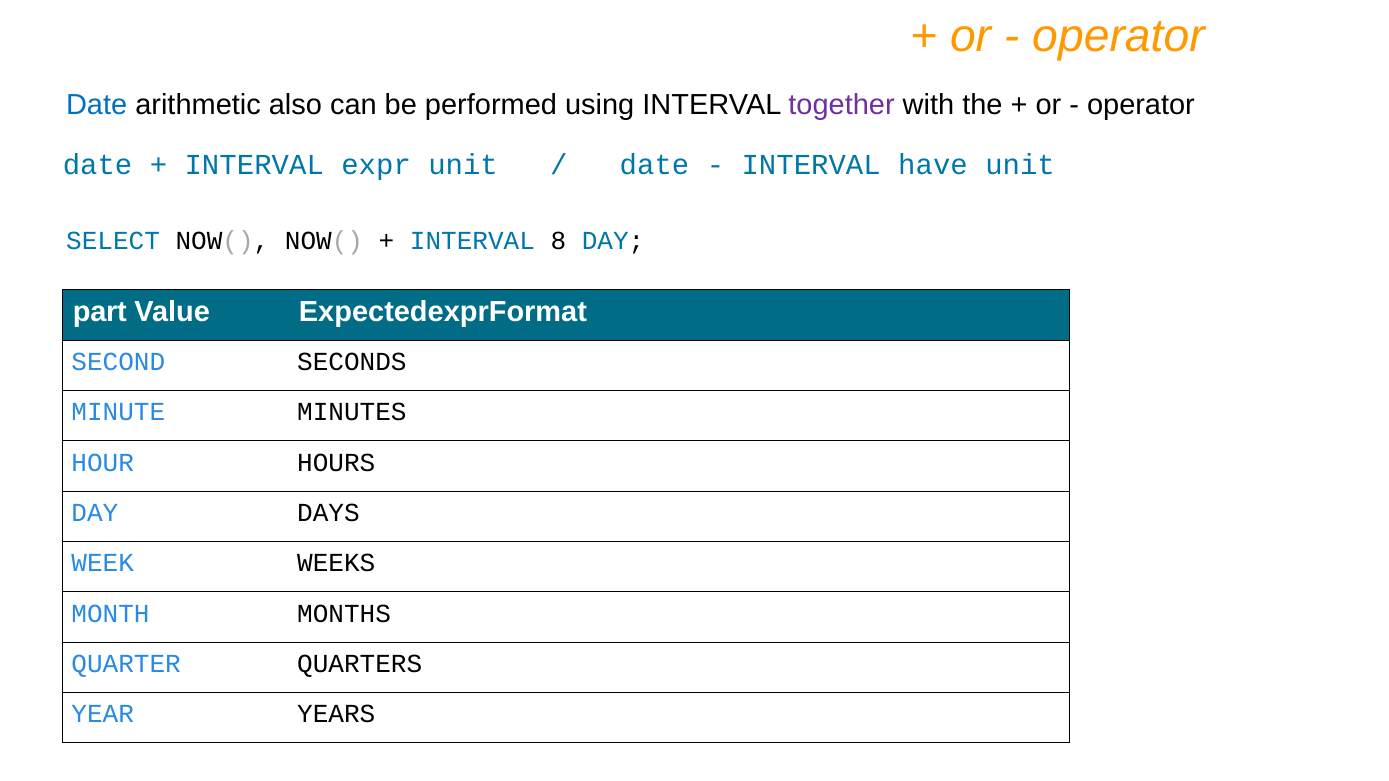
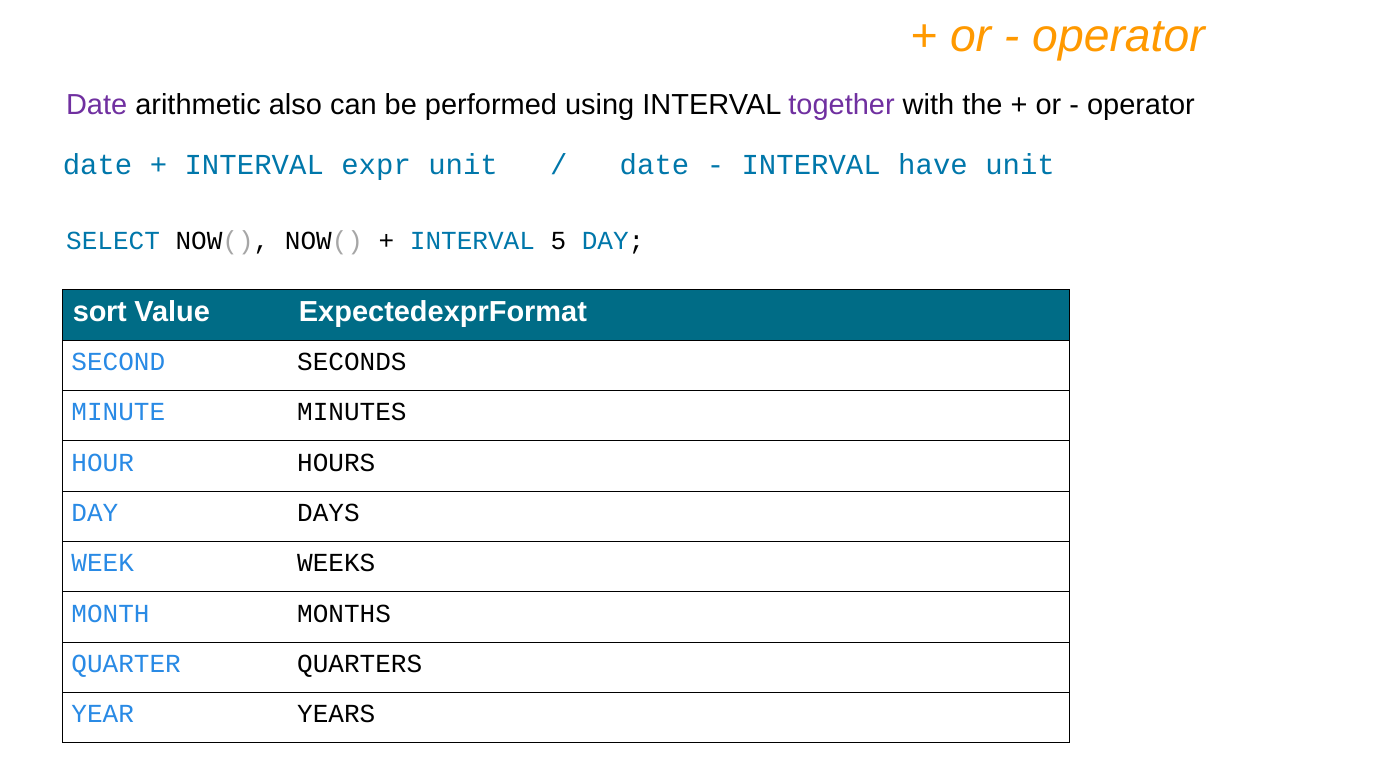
Date colour: blue -> purple (97, 105)
8: 8 -> 5 (558, 241)
part: part -> sort (100, 312)
